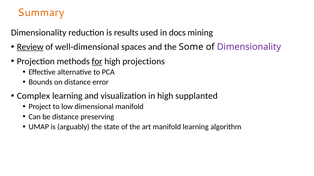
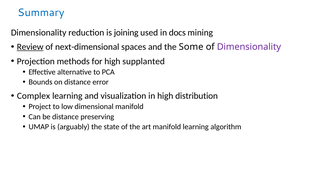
Summary colour: orange -> blue (41, 13)
results: results -> joining (126, 33)
well-dimensional: well-dimensional -> next-dimensional (87, 47)
for underline: present -> none (97, 62)
projections: projections -> supplanted (144, 62)
supplanted: supplanted -> distribution (197, 96)
